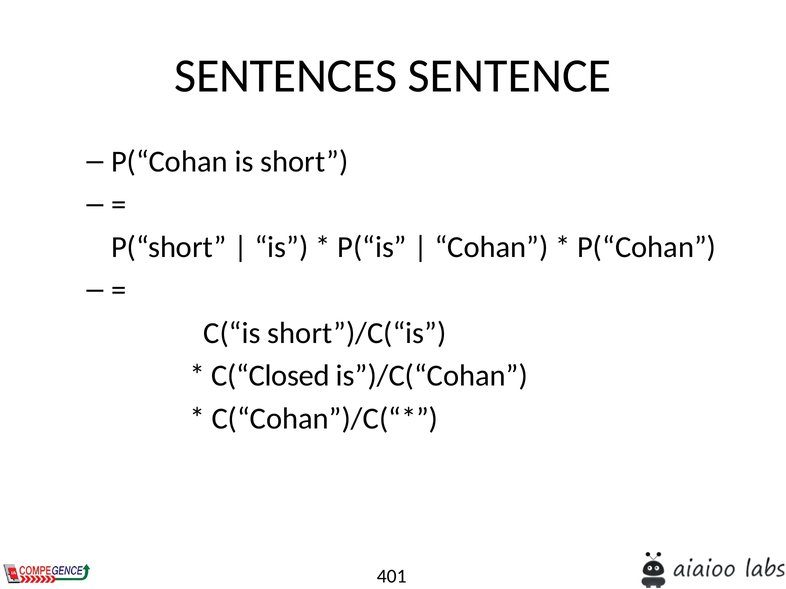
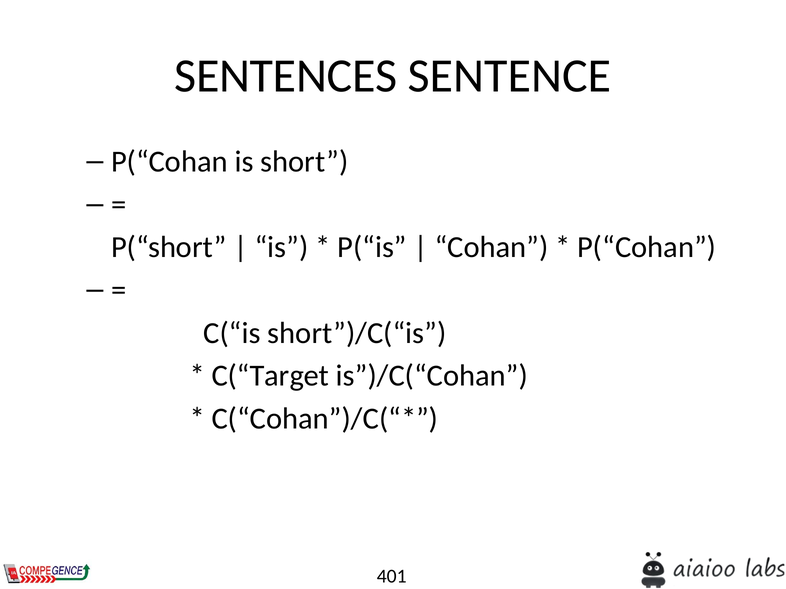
C(“Closed: C(“Closed -> C(“Target (270, 376)
